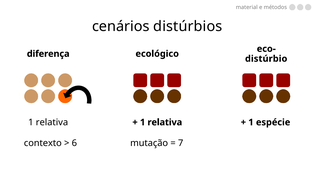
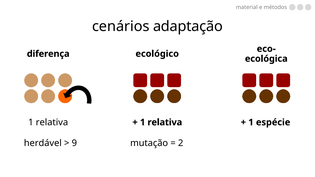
distúrbios: distúrbios -> adaptação (188, 26)
distúrbio: distúrbio -> ecológica (266, 59)
contexto: contexto -> herdável (43, 143)
6: 6 -> 9 (74, 143)
7: 7 -> 2 (181, 143)
